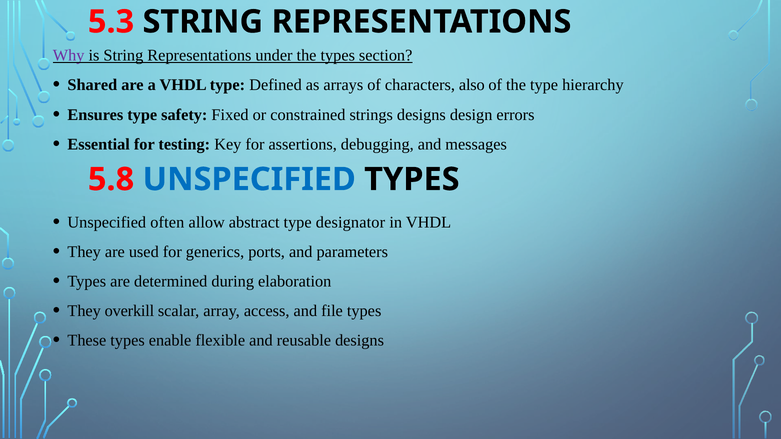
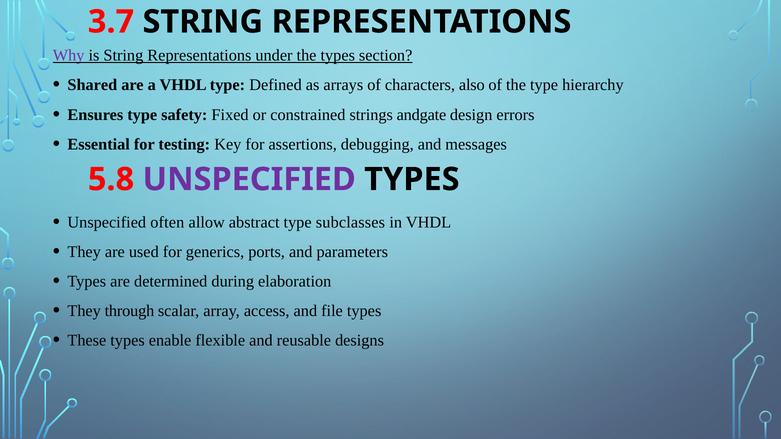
5.3: 5.3 -> 3.7 (111, 22)
strings designs: designs -> andgate (421, 115)
UNSPECIFIED colour: blue -> purple (249, 180)
designator: designator -> subclasses (350, 222)
overkill: overkill -> through (129, 311)
